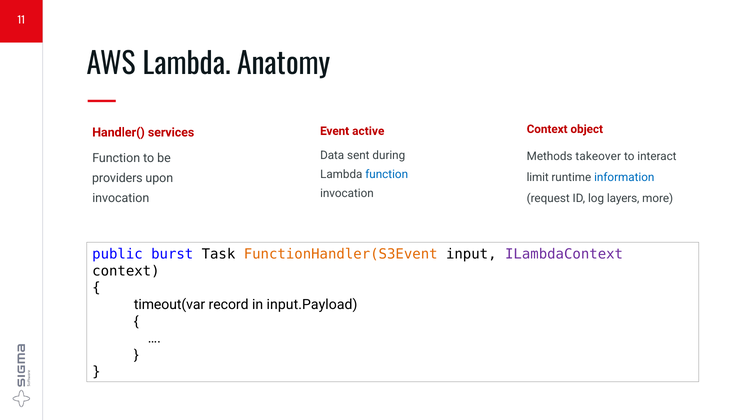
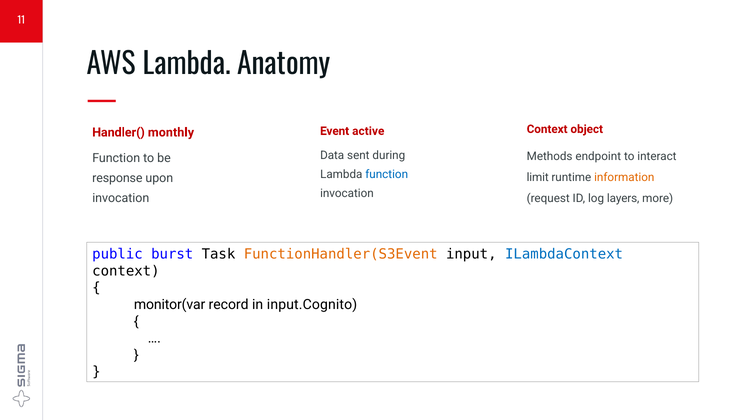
services: services -> monthly (171, 132)
takeover: takeover -> endpoint (598, 156)
information colour: blue -> orange (624, 177)
providers: providers -> response (117, 178)
ILambdaContext colour: purple -> blue (564, 254)
timeout(var: timeout(var -> monitor(var (170, 305)
input.Payload: input.Payload -> input.Cognito (312, 305)
